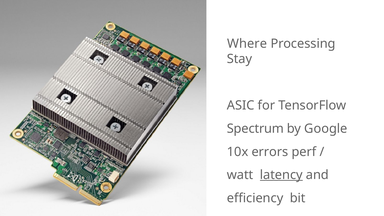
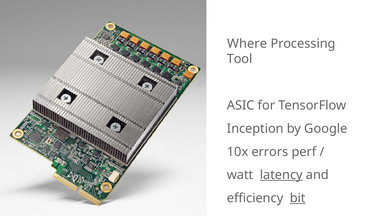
Stay: Stay -> Tool (240, 59)
Spectrum: Spectrum -> Inception (255, 129)
bit underline: none -> present (298, 198)
